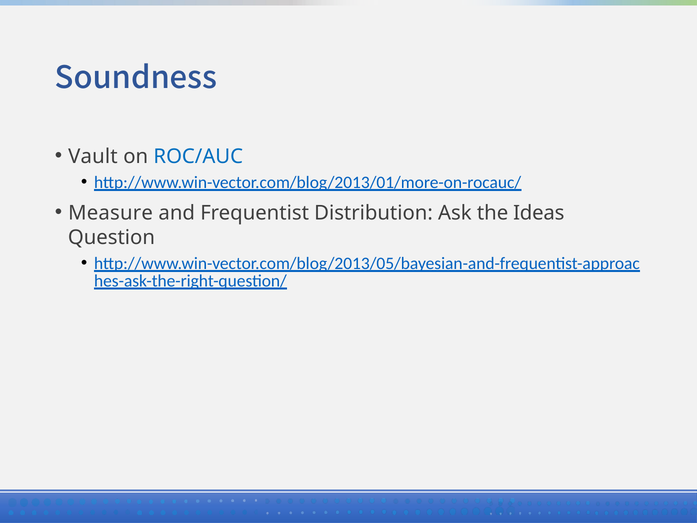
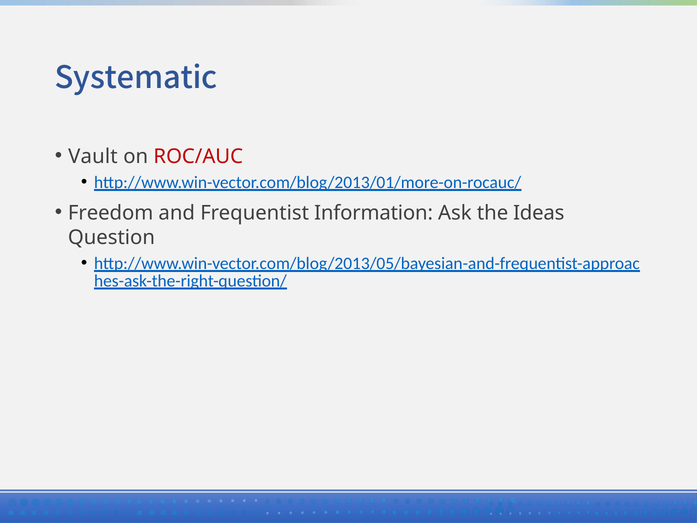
Soundness: Soundness -> Systematic (136, 78)
ROC/AUC colour: blue -> red (198, 156)
Measure: Measure -> Freedom (111, 213)
Distribution: Distribution -> Information (374, 213)
